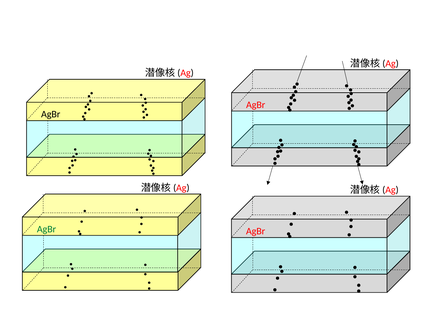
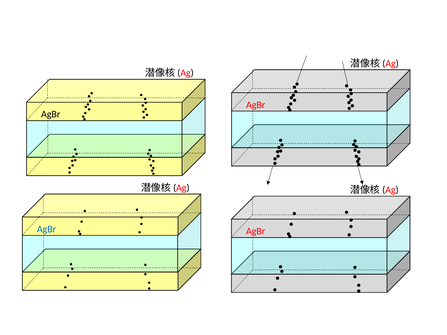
AgBr colour: green -> blue (47, 229)
